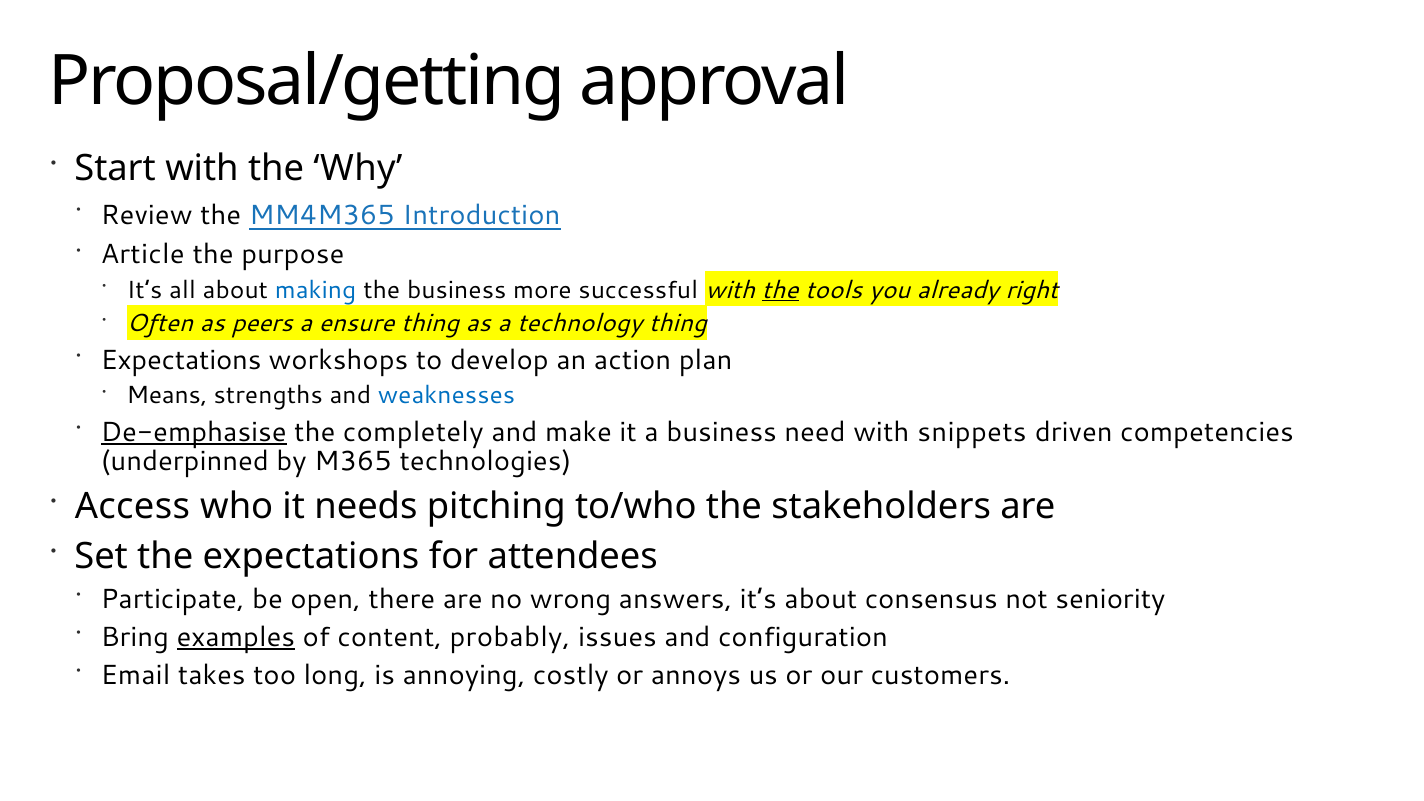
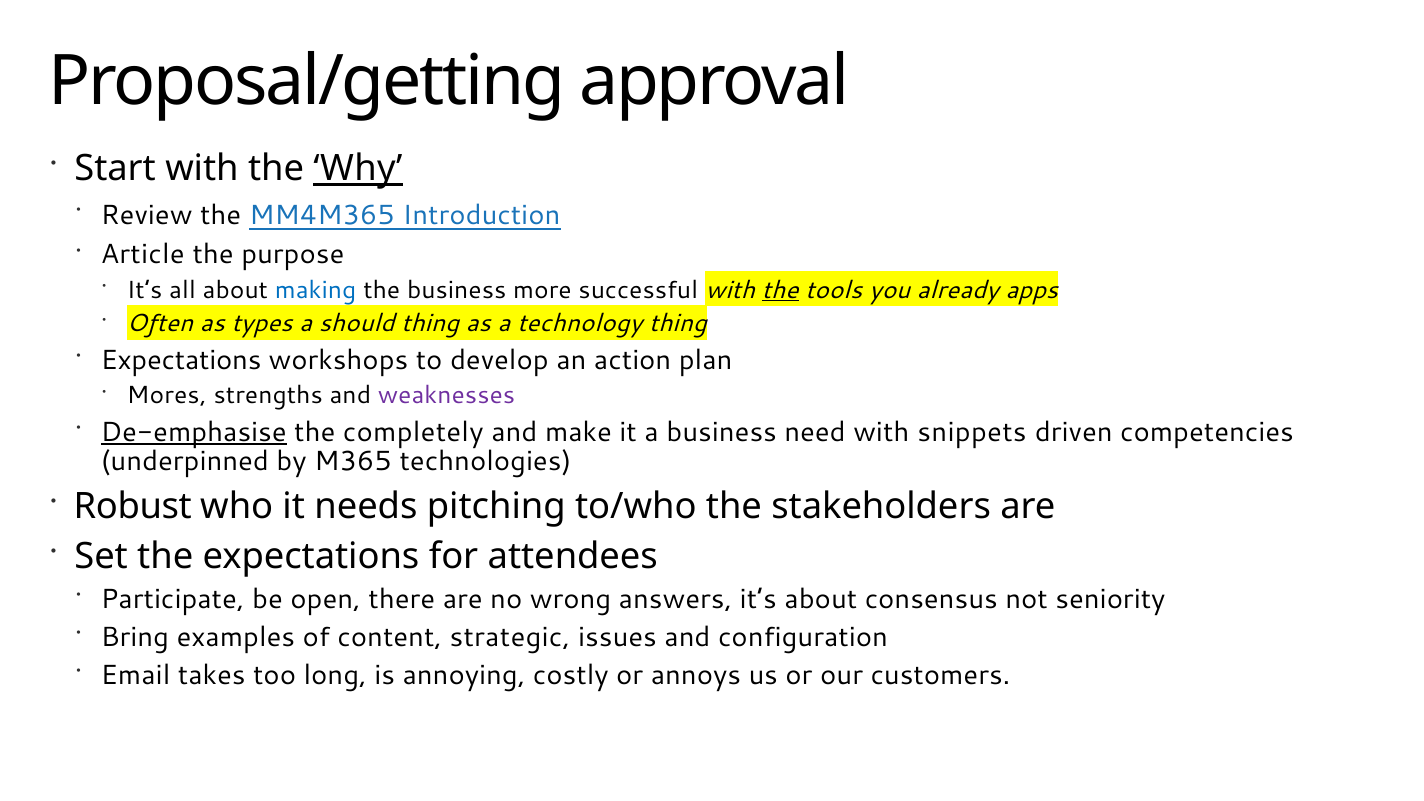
Why underline: none -> present (358, 169)
right: right -> apps (1032, 290)
peers: peers -> types (262, 324)
ensure: ensure -> should (357, 324)
Means: Means -> Mores (167, 395)
weaknesses colour: blue -> purple (447, 395)
Access: Access -> Robust (133, 507)
examples underline: present -> none (236, 637)
probably: probably -> strategic (510, 637)
